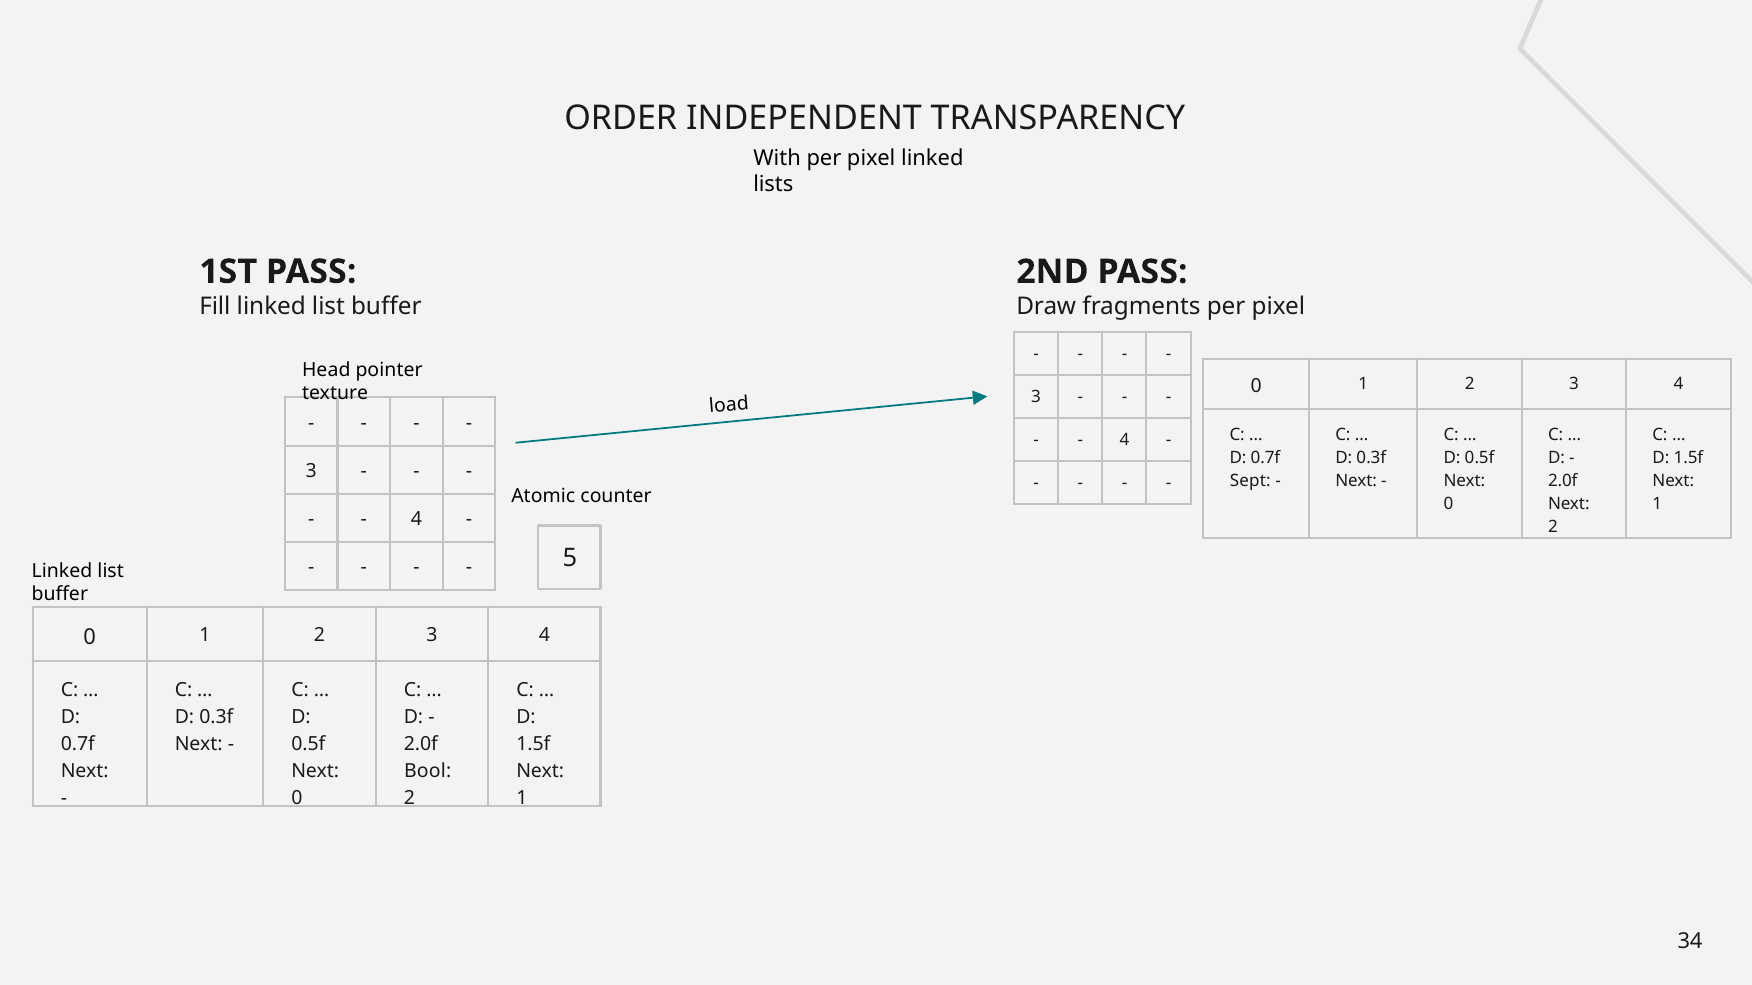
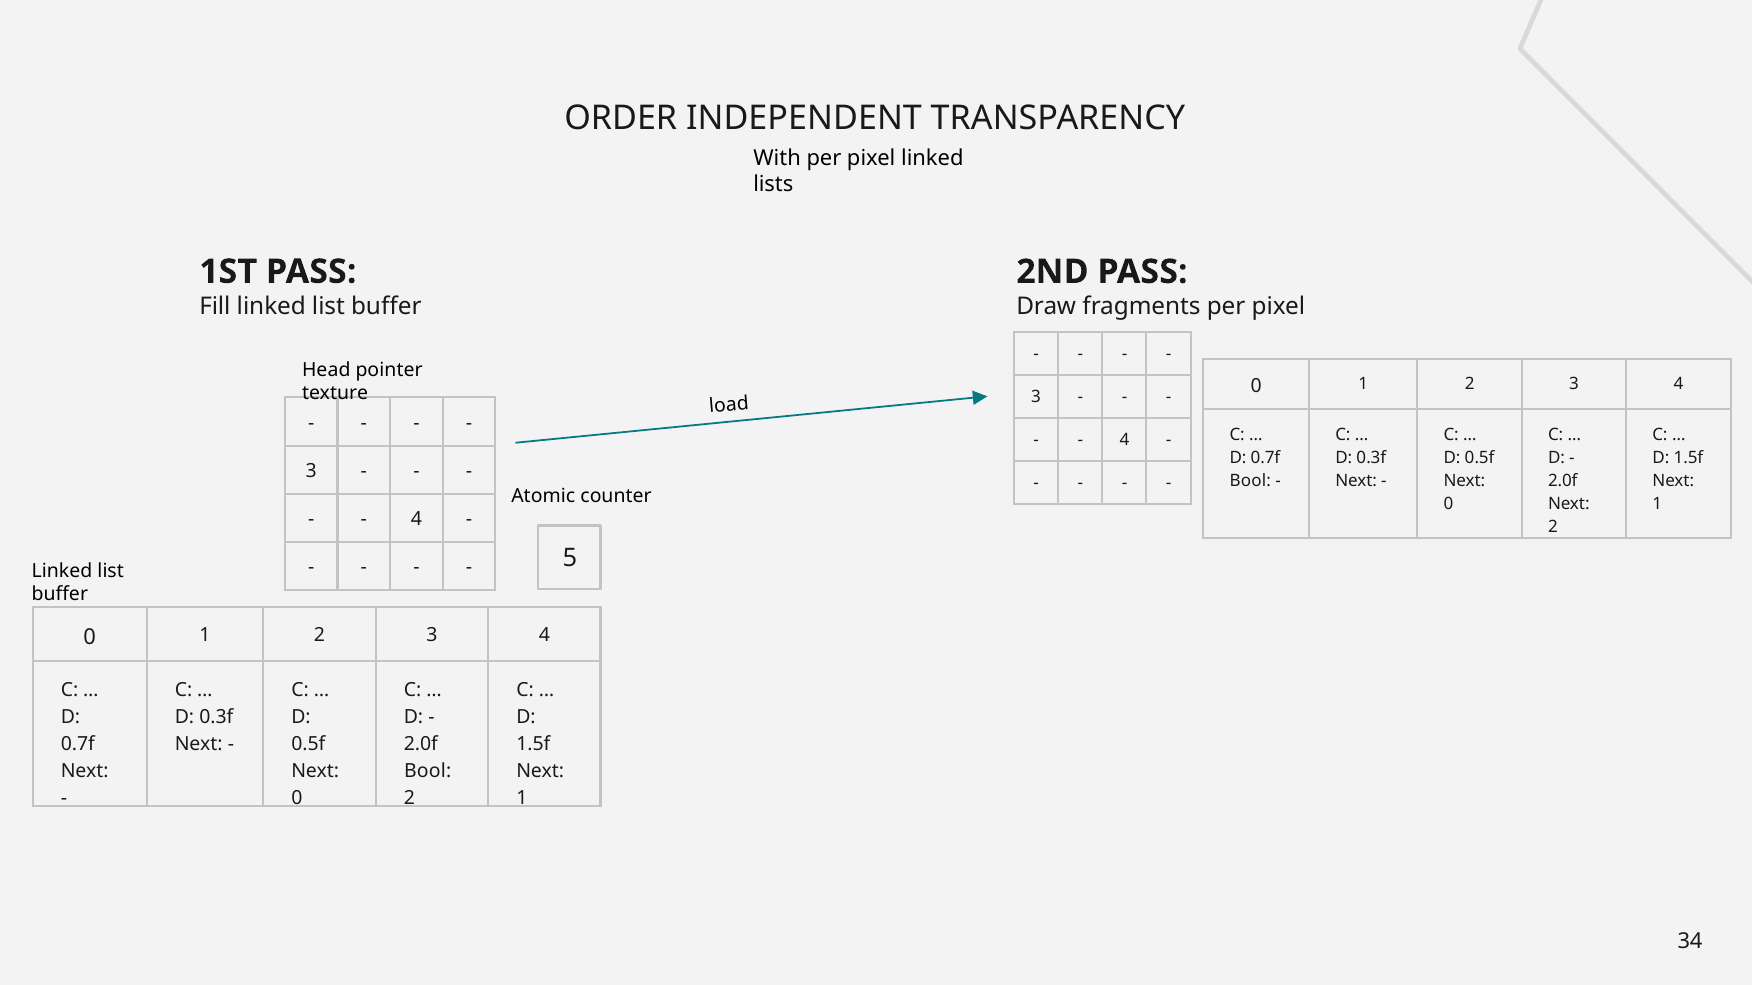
Sept: Sept -> Bool (1250, 481)
